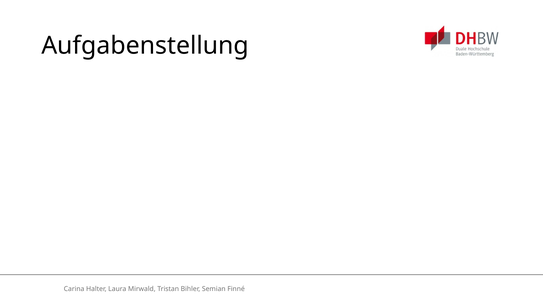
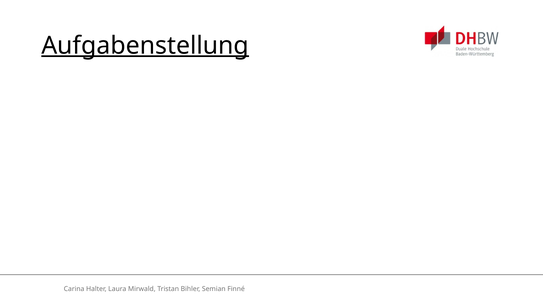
Aufgabenstellung underline: none -> present (145, 46)
